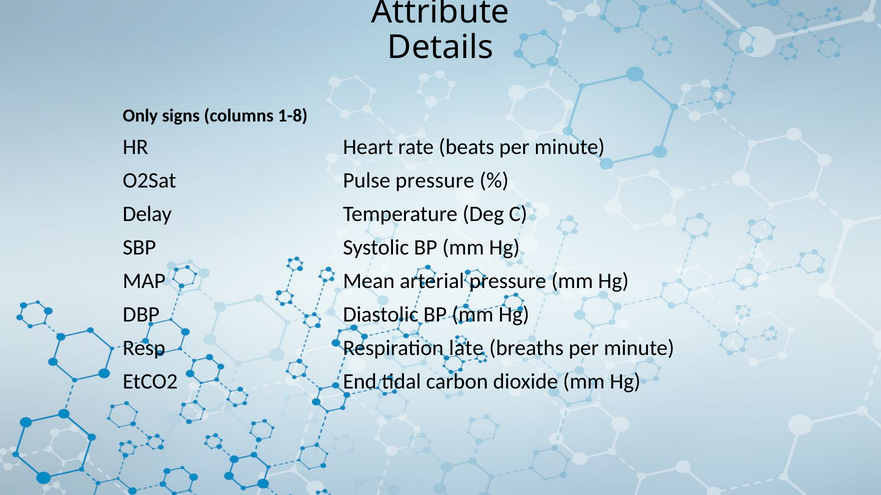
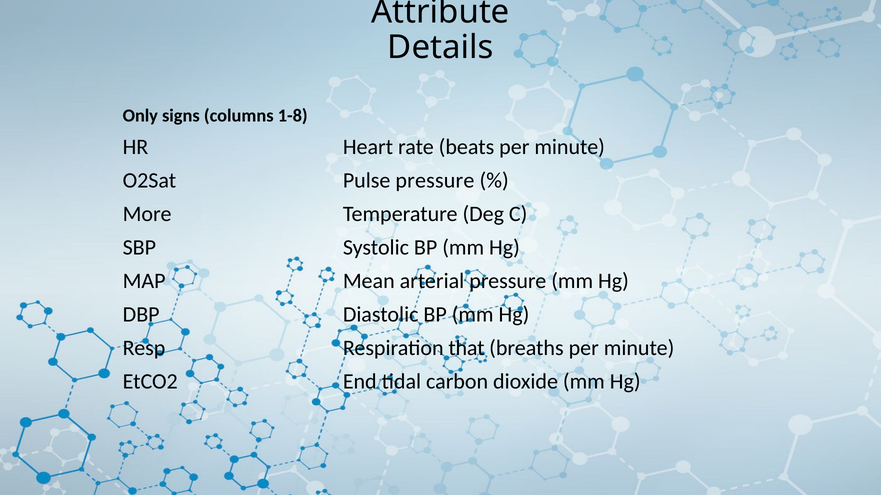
Delay: Delay -> More (147, 214)
late: late -> that (467, 348)
